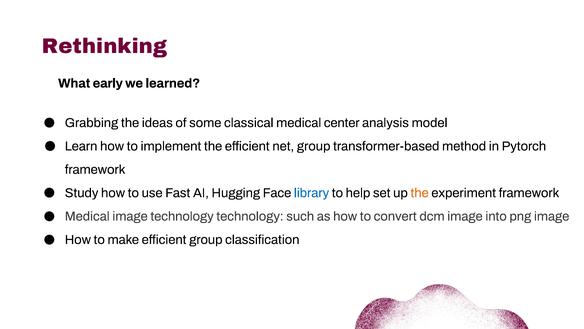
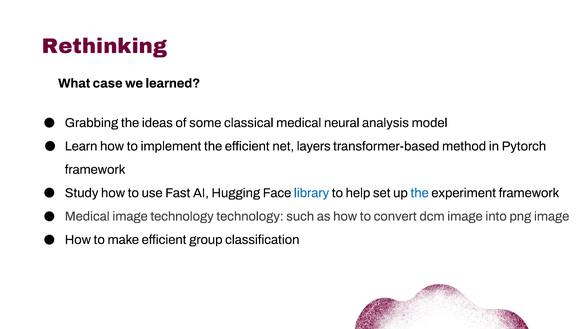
early: early -> case (108, 83)
center: center -> neural (342, 123)
net group: group -> layers (314, 146)
the colour: orange -> blue (420, 193)
